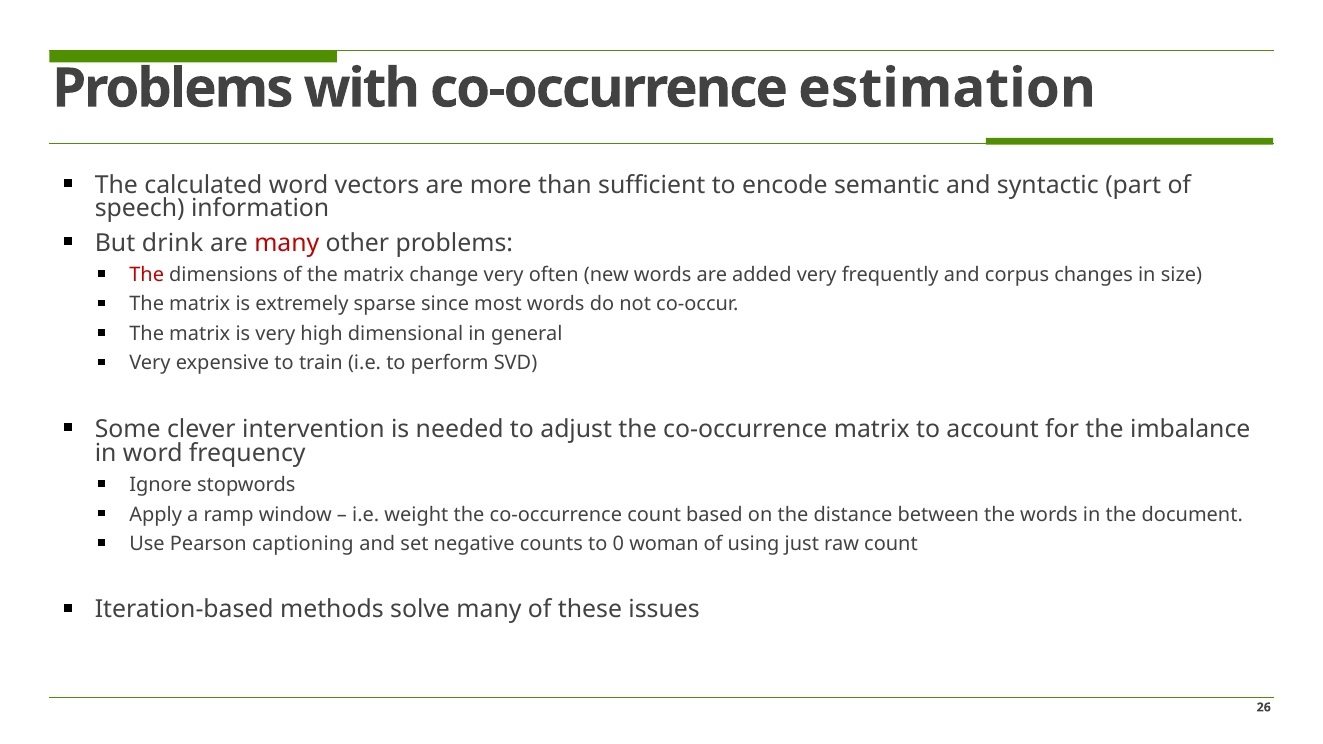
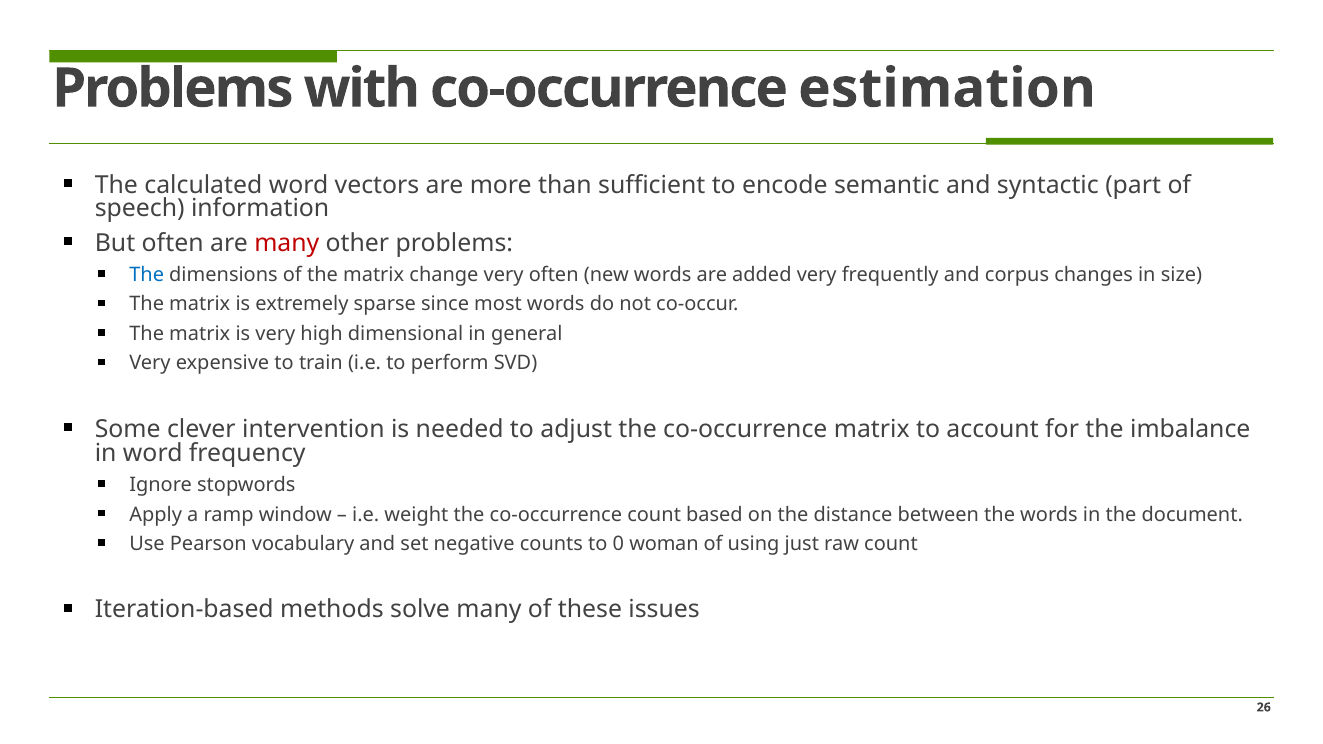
But drink: drink -> often (173, 243)
The colour: red -> blue (147, 275)
captioning: captioning -> vocabulary (303, 544)
